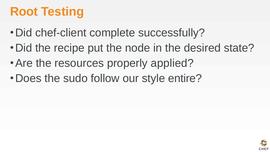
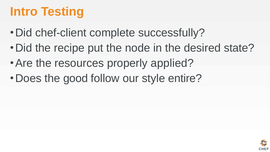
Root: Root -> Intro (24, 12)
sudo: sudo -> good (76, 78)
